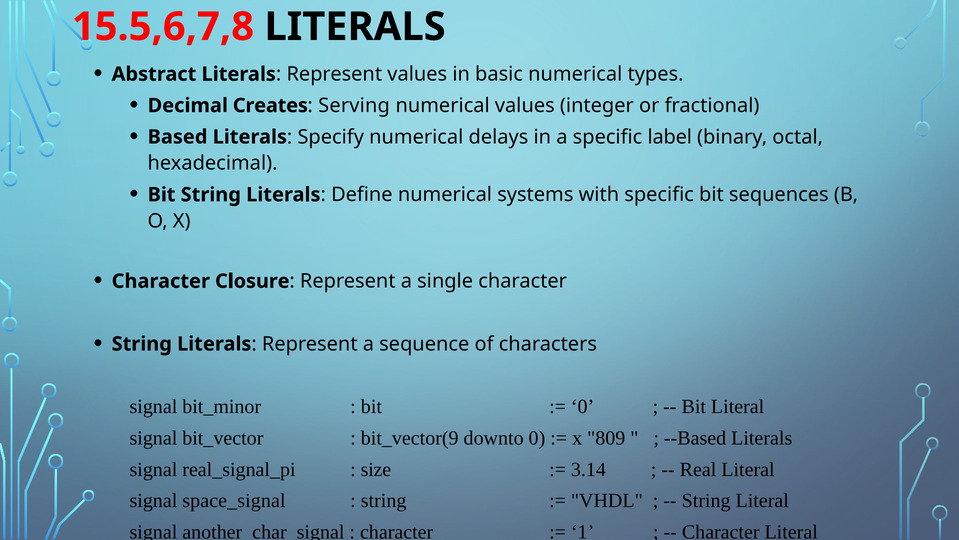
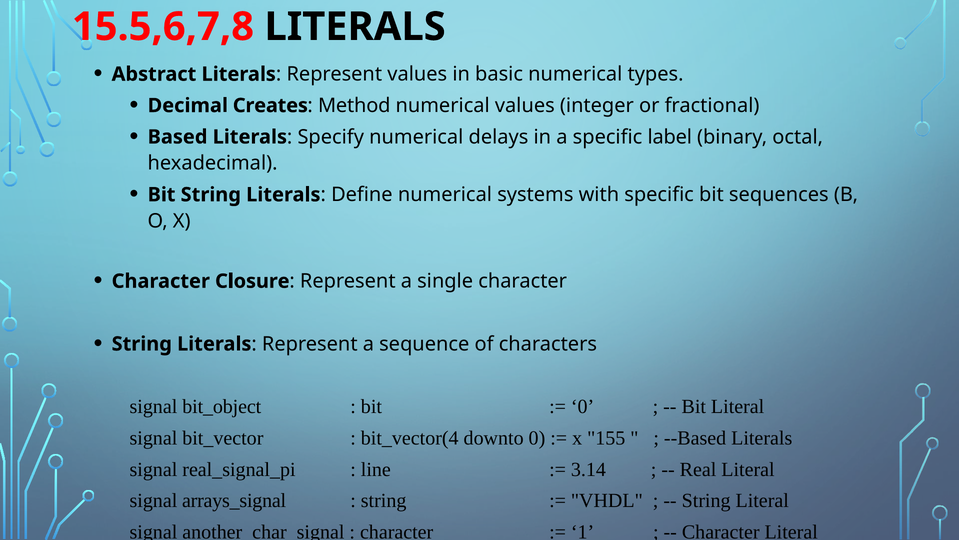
Serving: Serving -> Method (354, 105)
bit_minor: bit_minor -> bit_object (222, 406)
bit_vector(9: bit_vector(9 -> bit_vector(4 (410, 438)
809: 809 -> 155 (606, 438)
size: size -> line (376, 469)
space_signal: space_signal -> arrays_signal (234, 500)
